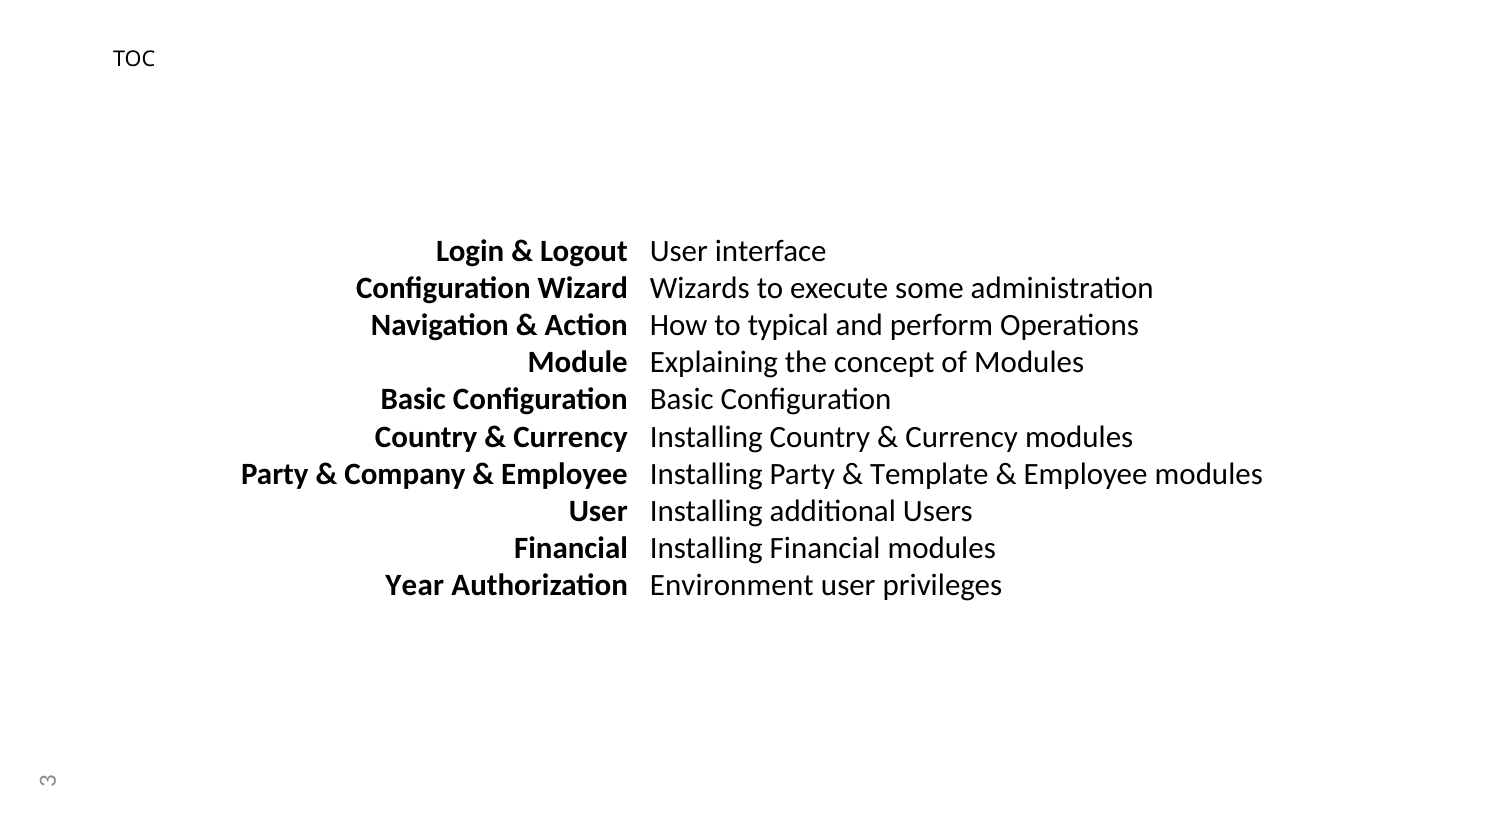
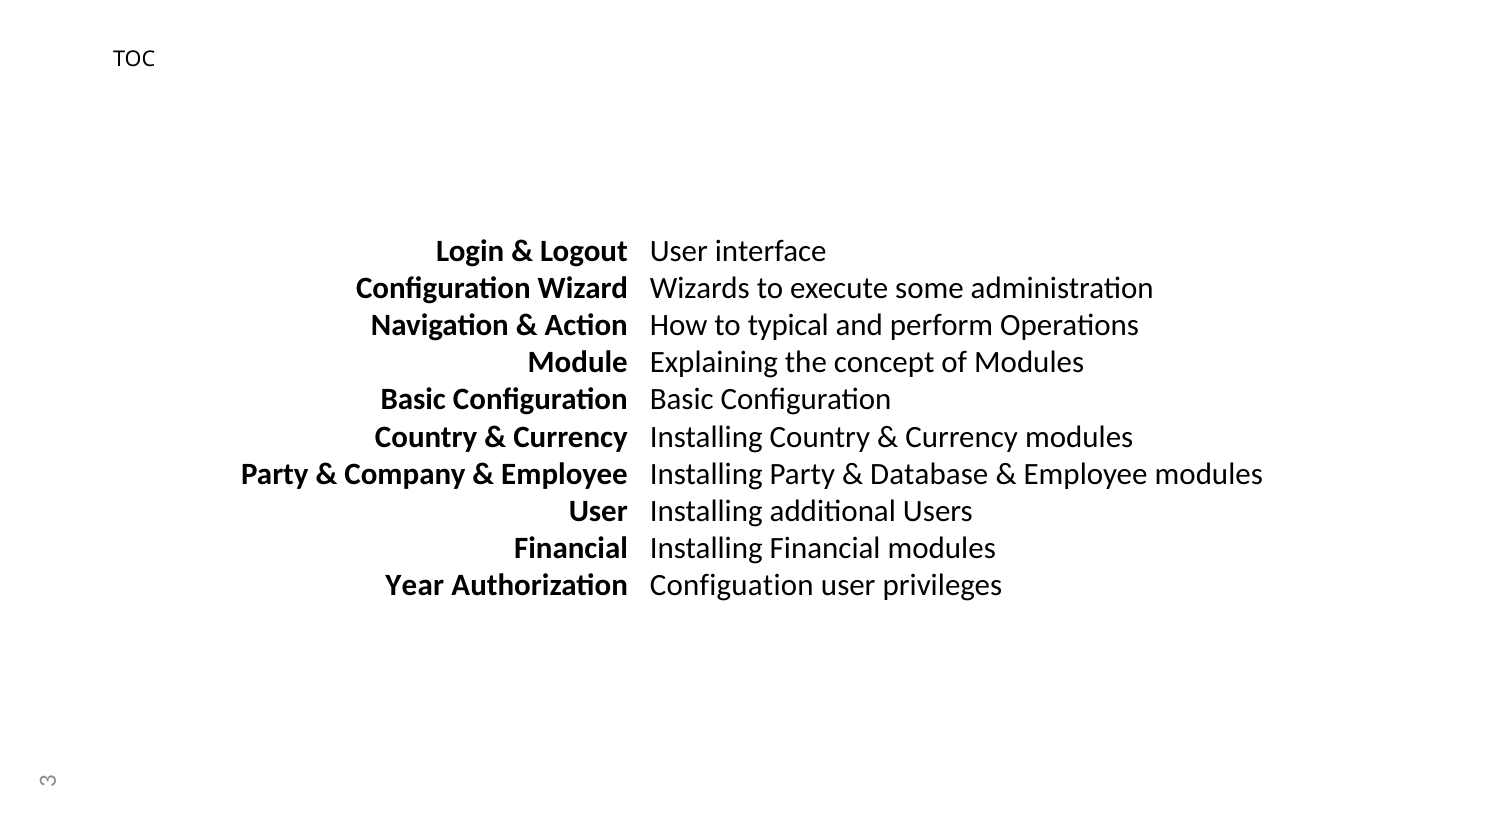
Template: Template -> Database (929, 474)
Environment: Environment -> Configuation (732, 585)
